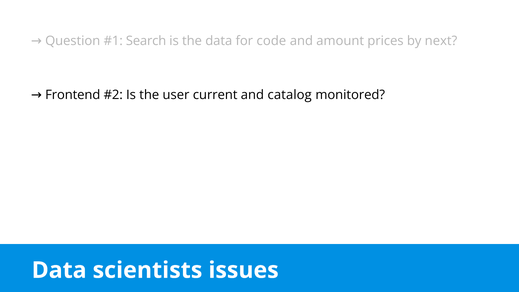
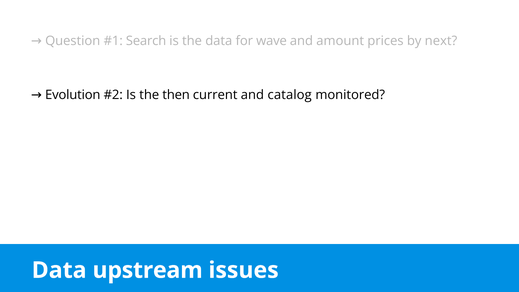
code: code -> wave (272, 41)
Frontend: Frontend -> Evolution (73, 95)
user: user -> then (176, 95)
scientists: scientists -> upstream (148, 270)
